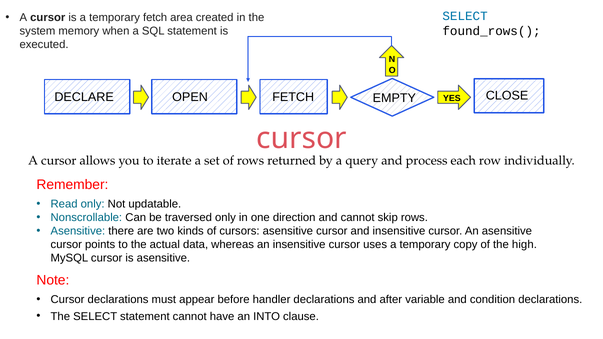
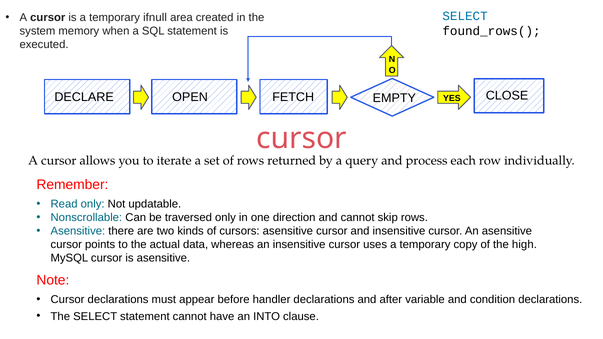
temporary fetch: fetch -> ifnull (155, 17)
